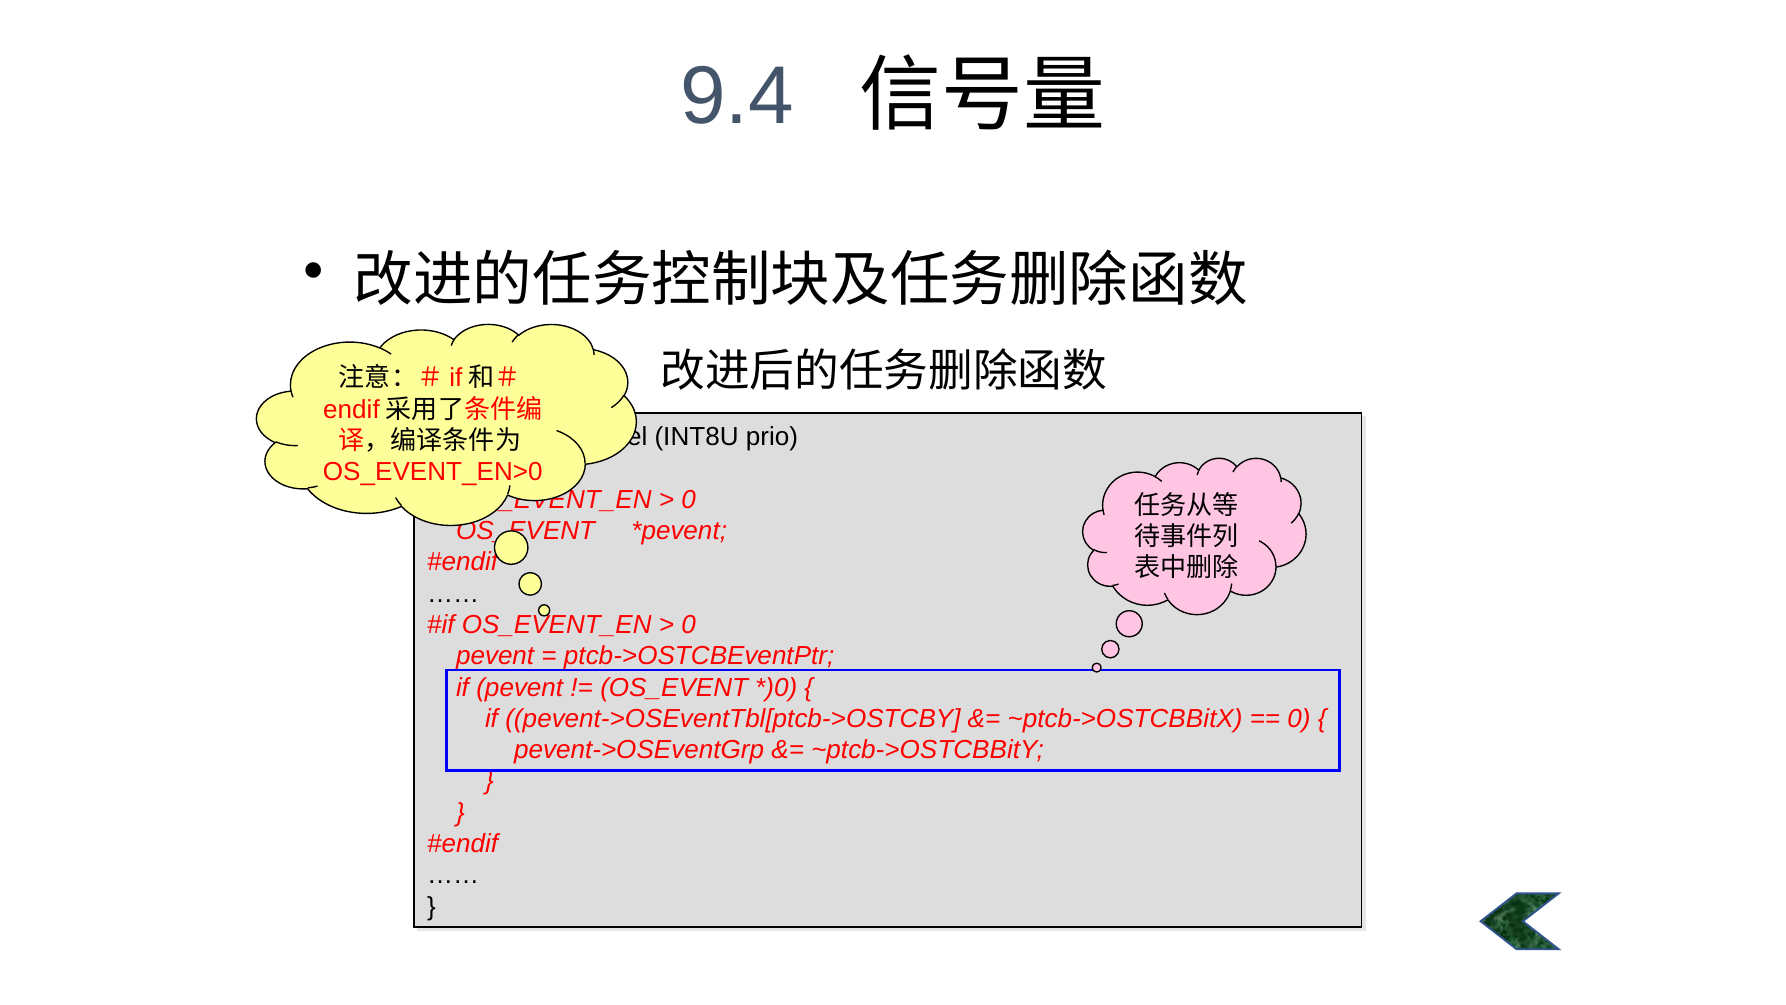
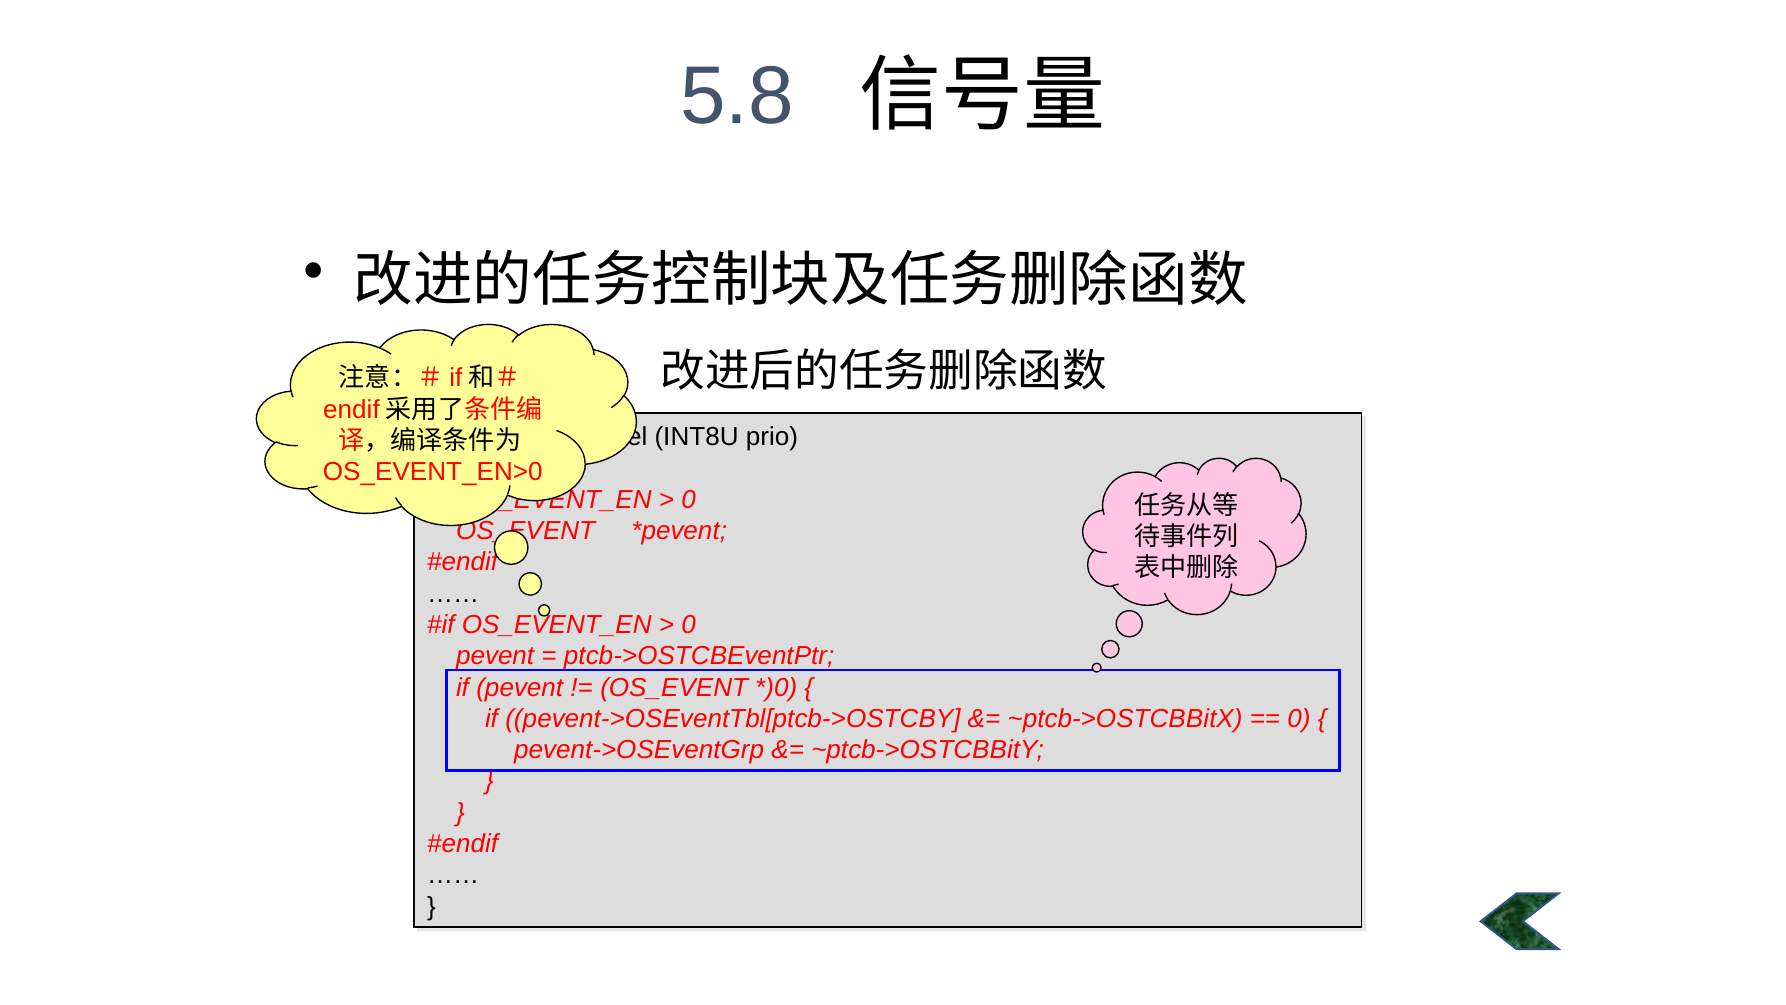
9.4: 9.4 -> 5.8 (737, 96)
